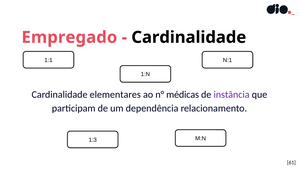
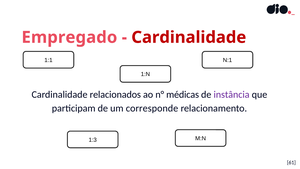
Cardinalidade colour: black -> red (189, 37)
elementares: elementares -> relacionados (115, 94)
dependência: dependência -> corresponde (152, 108)
